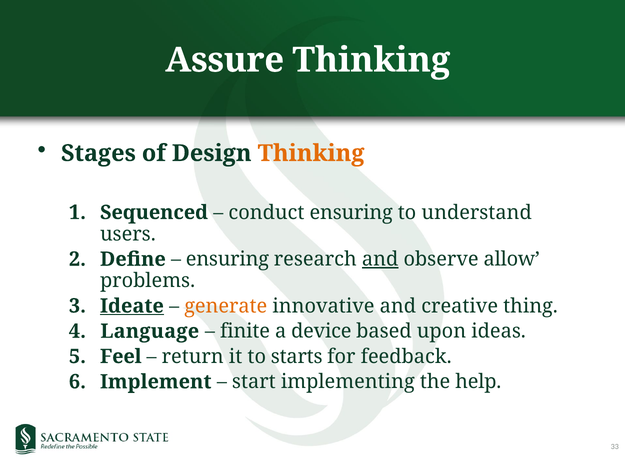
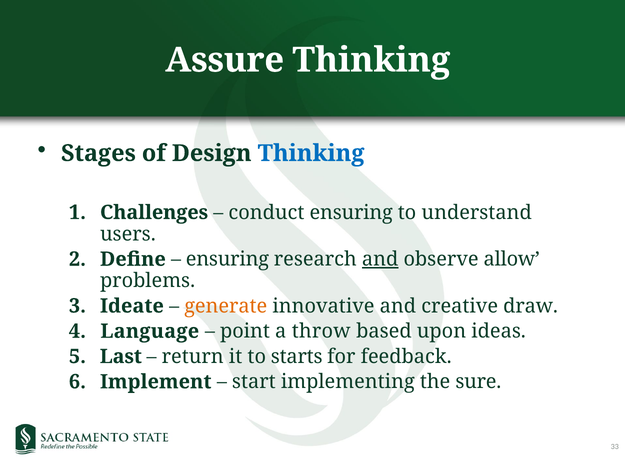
Thinking colour: orange -> blue (311, 154)
Sequenced: Sequenced -> Challenges (154, 213)
Ideate underline: present -> none (132, 307)
thing: thing -> draw (531, 307)
finite: finite -> point (245, 332)
device: device -> throw (321, 332)
Feel: Feel -> Last (121, 357)
help: help -> sure (478, 382)
